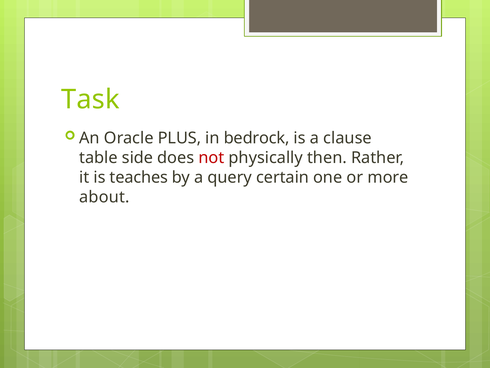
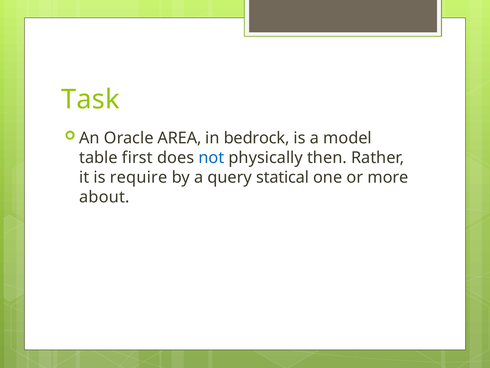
PLUS: PLUS -> AREA (179, 138)
clause: clause -> model (348, 138)
side: side -> first (137, 158)
not colour: red -> blue (211, 158)
teaches: teaches -> require (139, 177)
certain: certain -> statical (283, 177)
